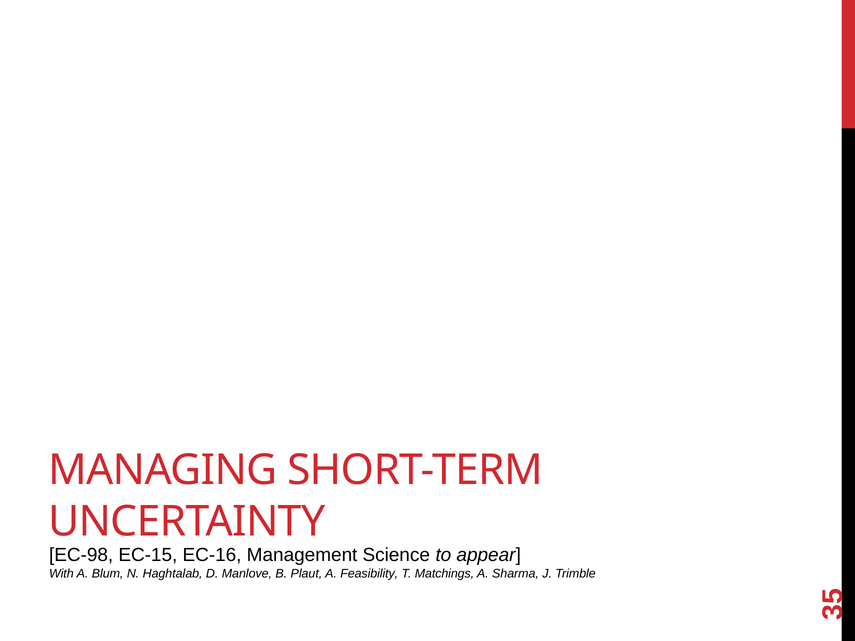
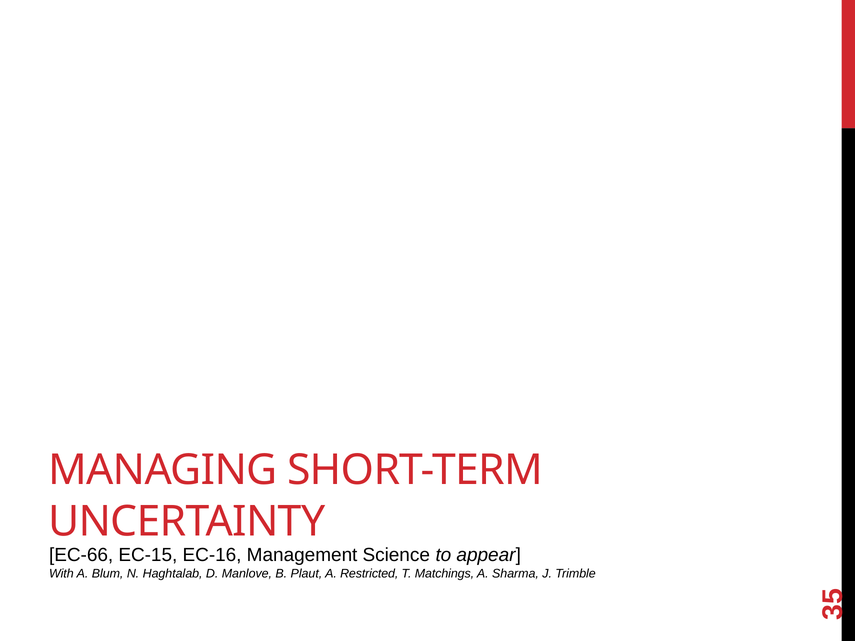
EC-98: EC-98 -> EC-66 (81, 555)
Feasibility: Feasibility -> Restricted (369, 574)
